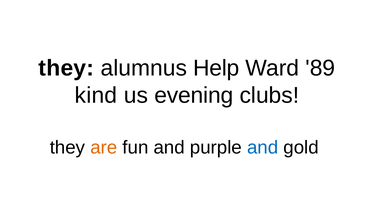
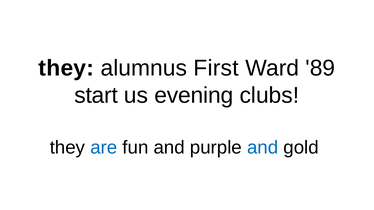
Help: Help -> First (216, 68)
kind: kind -> start (96, 96)
are colour: orange -> blue (104, 148)
